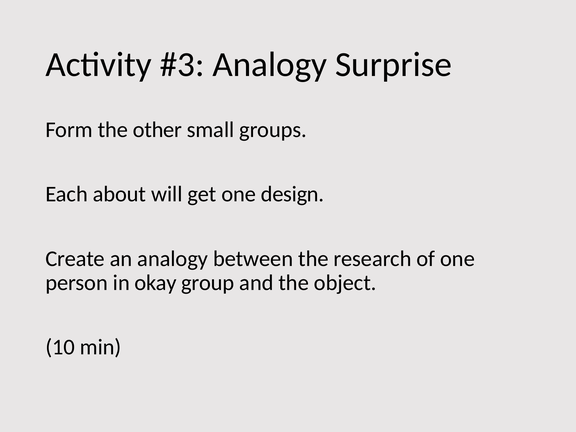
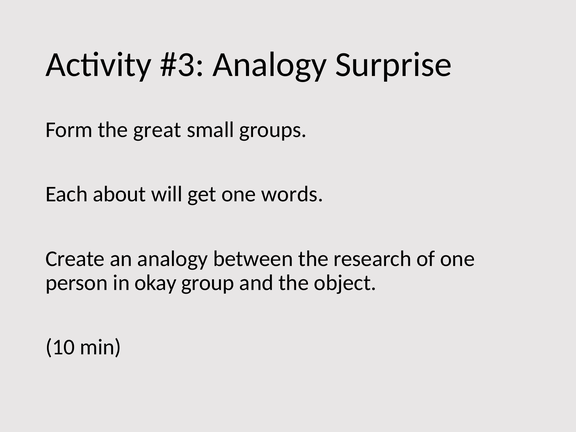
other: other -> great (157, 130)
design: design -> words (292, 194)
